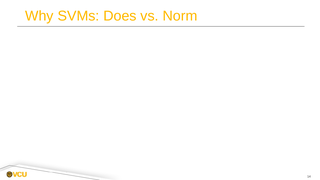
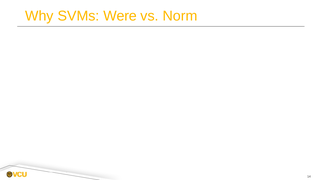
Does: Does -> Were (120, 16)
